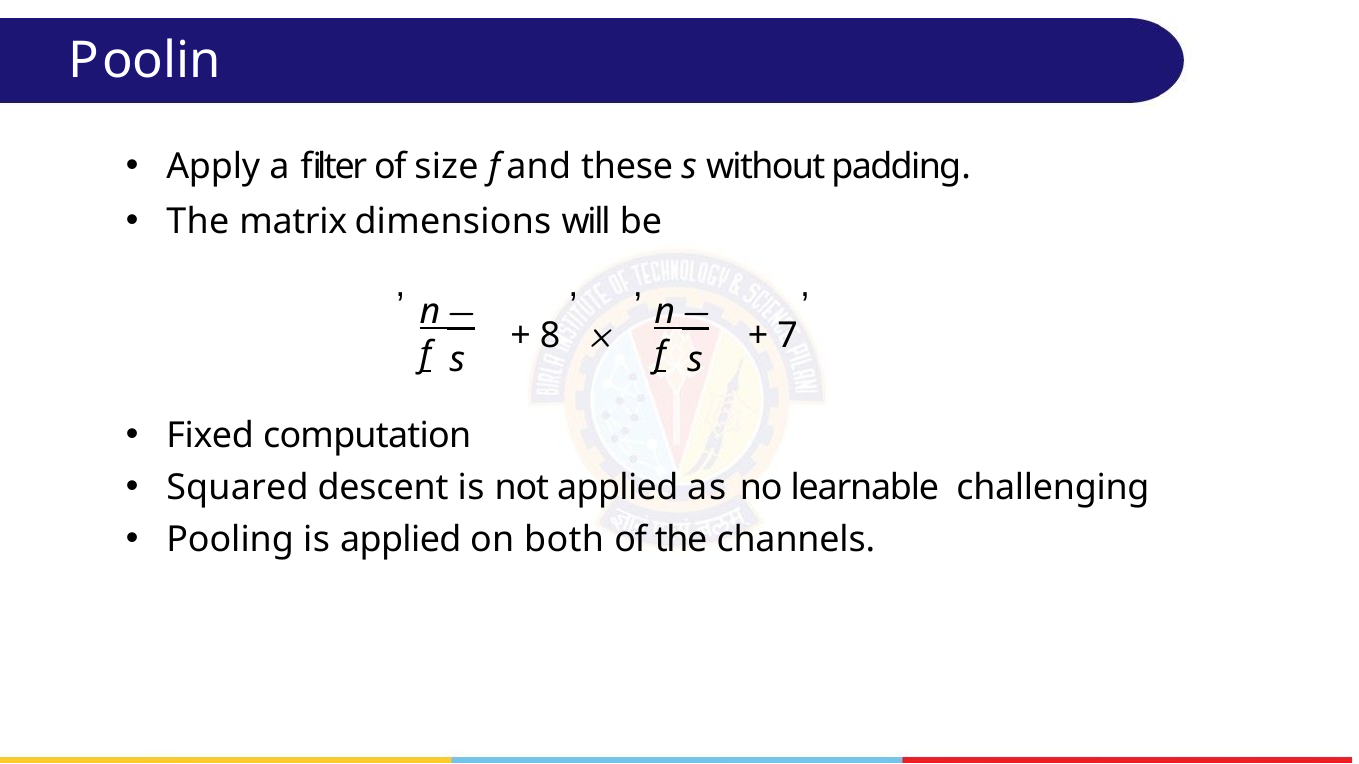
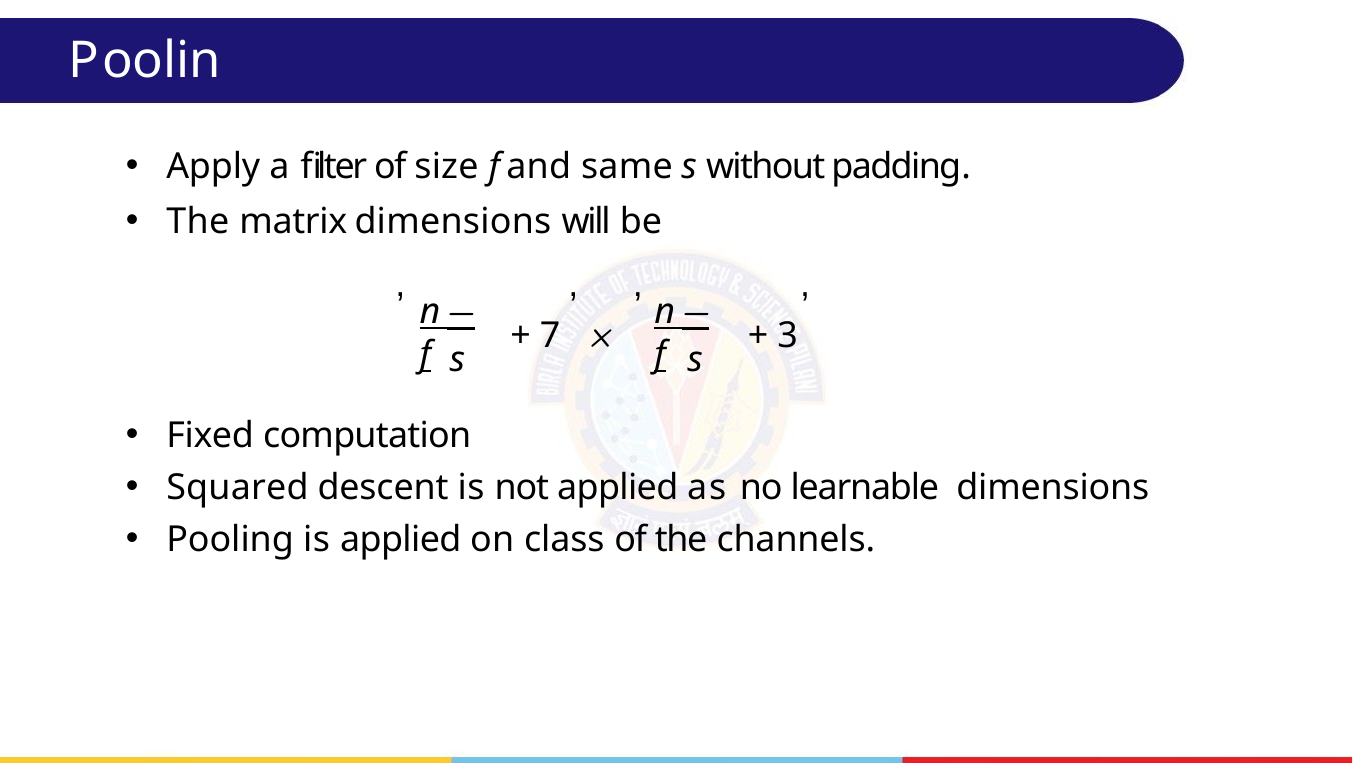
these: these -> same (627, 167)
8: 8 -> 7 (550, 336)
7: 7 -> 3 (788, 336)
learnable challenging: challenging -> dimensions (1053, 488)
both: both -> class (564, 540)
